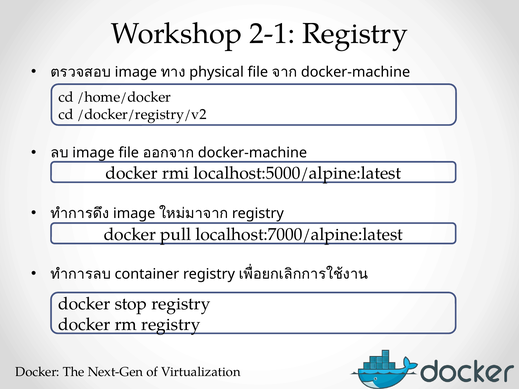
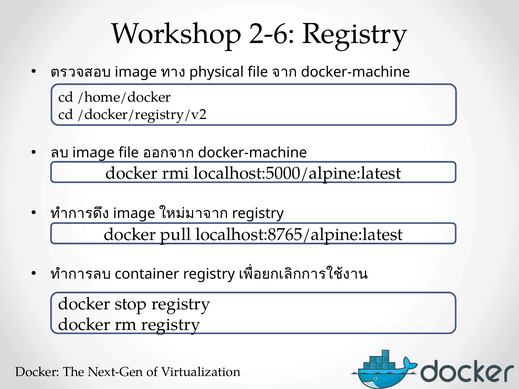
2-1: 2-1 -> 2-6 (272, 34)
localhost:7000/alpine:latest: localhost:7000/alpine:latest -> localhost:8765/alpine:latest (299, 235)
